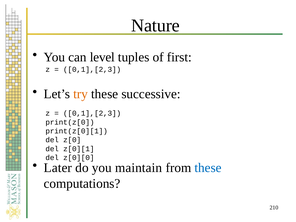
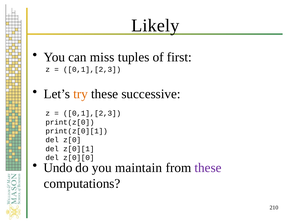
Nature: Nature -> Likely (155, 25)
level: level -> miss (102, 57)
Later: Later -> Undo (58, 168)
these colour: blue -> purple (208, 168)
